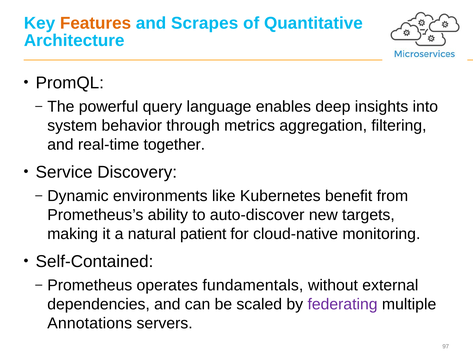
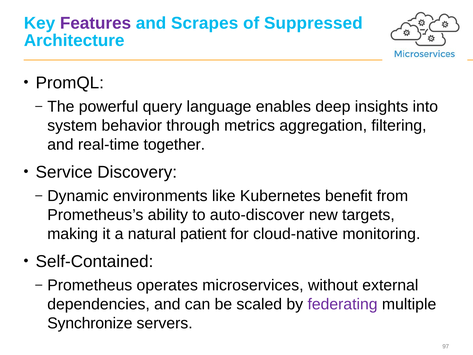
Features colour: orange -> purple (96, 23)
Quantitative: Quantitative -> Suppressed (313, 23)
fundamentals: fundamentals -> microservices (253, 285)
Annotations: Annotations -> Synchronize (90, 323)
